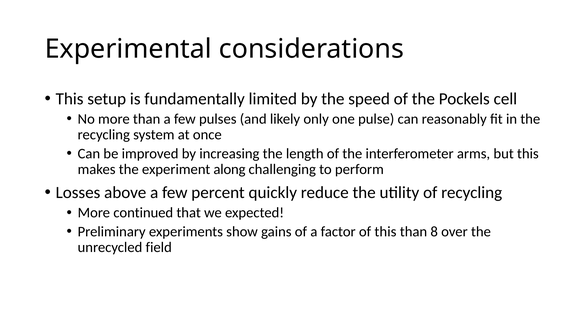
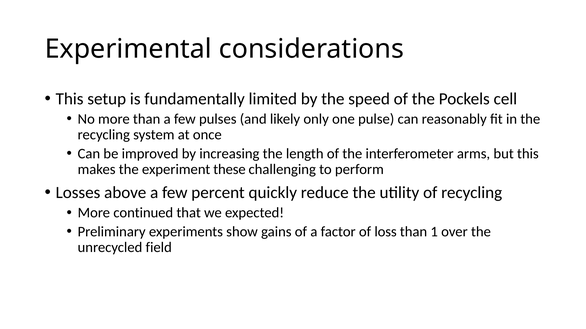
along: along -> these (229, 170)
of this: this -> loss (386, 232)
8: 8 -> 1 (434, 232)
